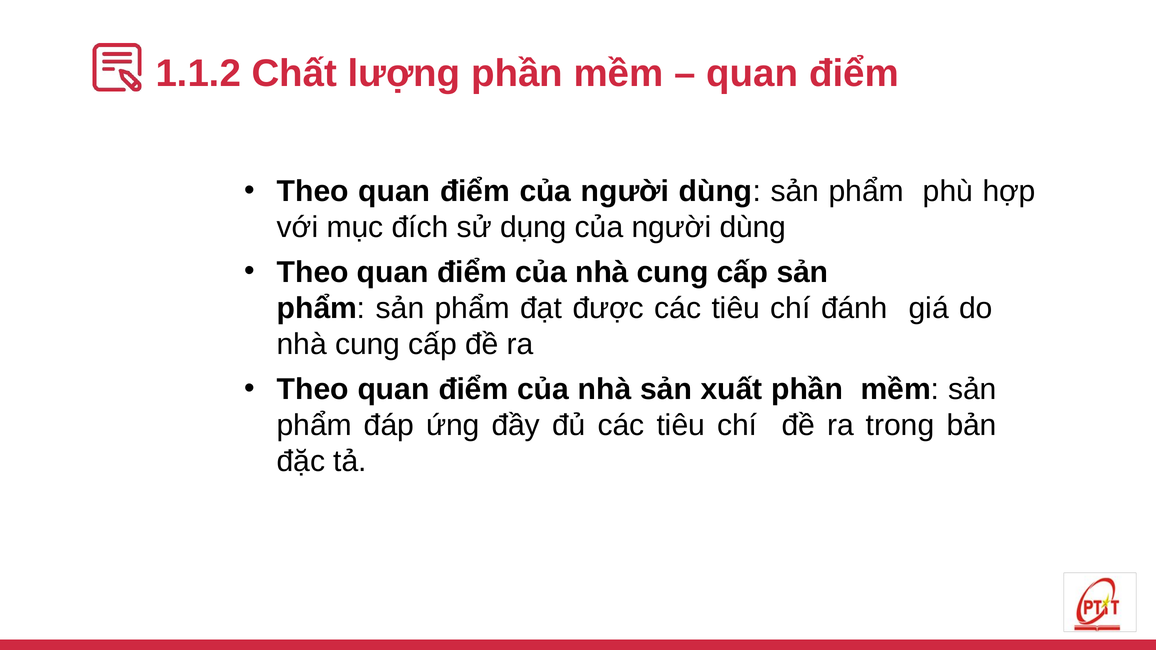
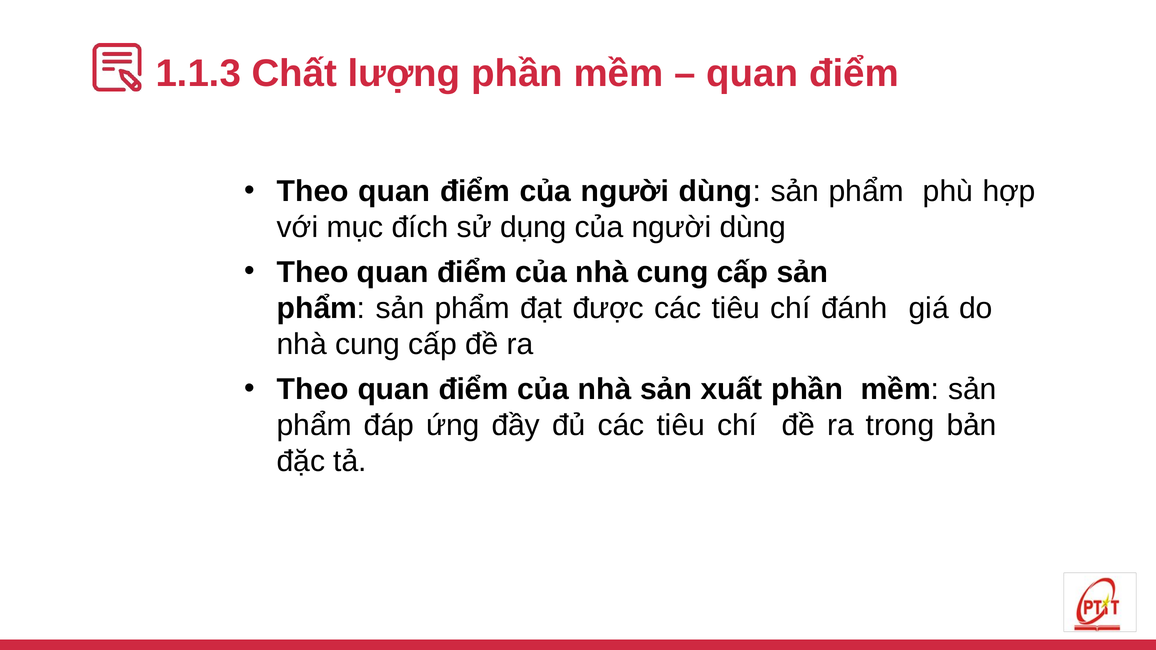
1.1.2: 1.1.2 -> 1.1.3 (198, 73)
